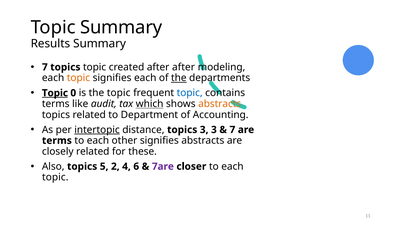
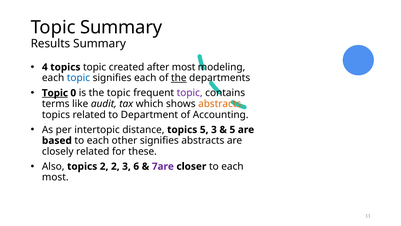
7: 7 -> 4 (45, 67)
after after: after -> most (184, 67)
topic colour: orange -> blue (78, 78)
topic colour: blue -> purple (190, 93)
which underline: present -> none (150, 104)
intertopic underline: present -> none (97, 129)
topics 3: 3 -> 5 (204, 129)
7: 7 -> 5 (232, 129)
terms: terms -> based (57, 140)
topics 5: 5 -> 2 (104, 166)
2 4: 4 -> 3 (126, 166)
topic: topic -> most (55, 177)
